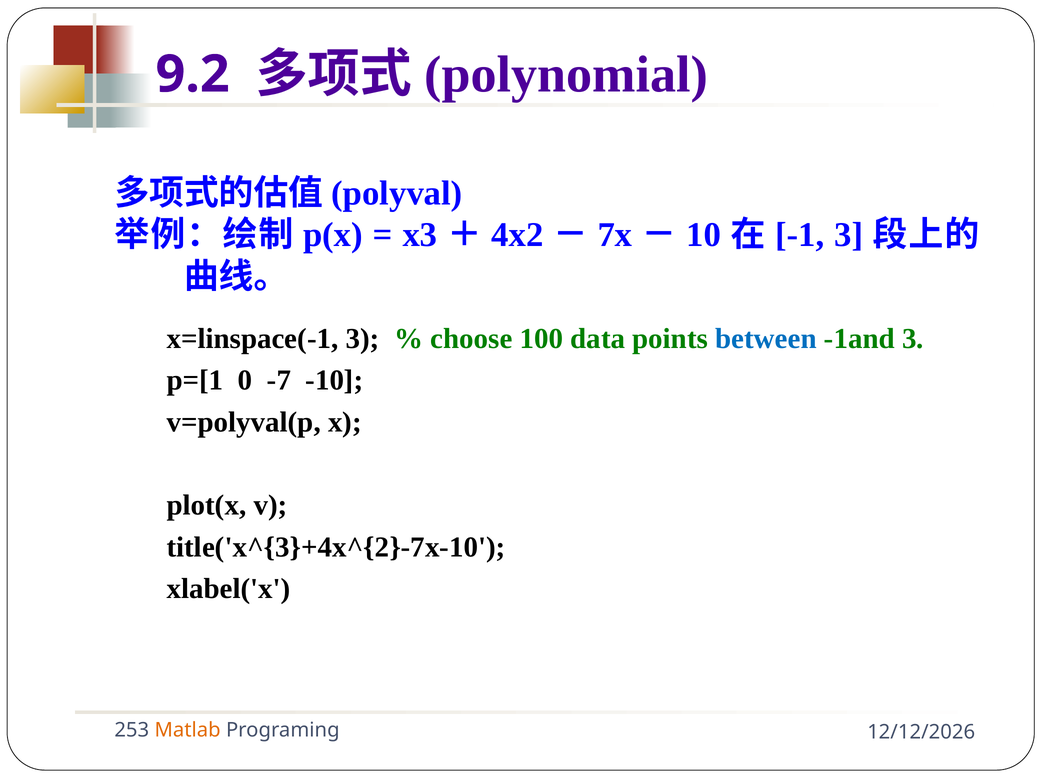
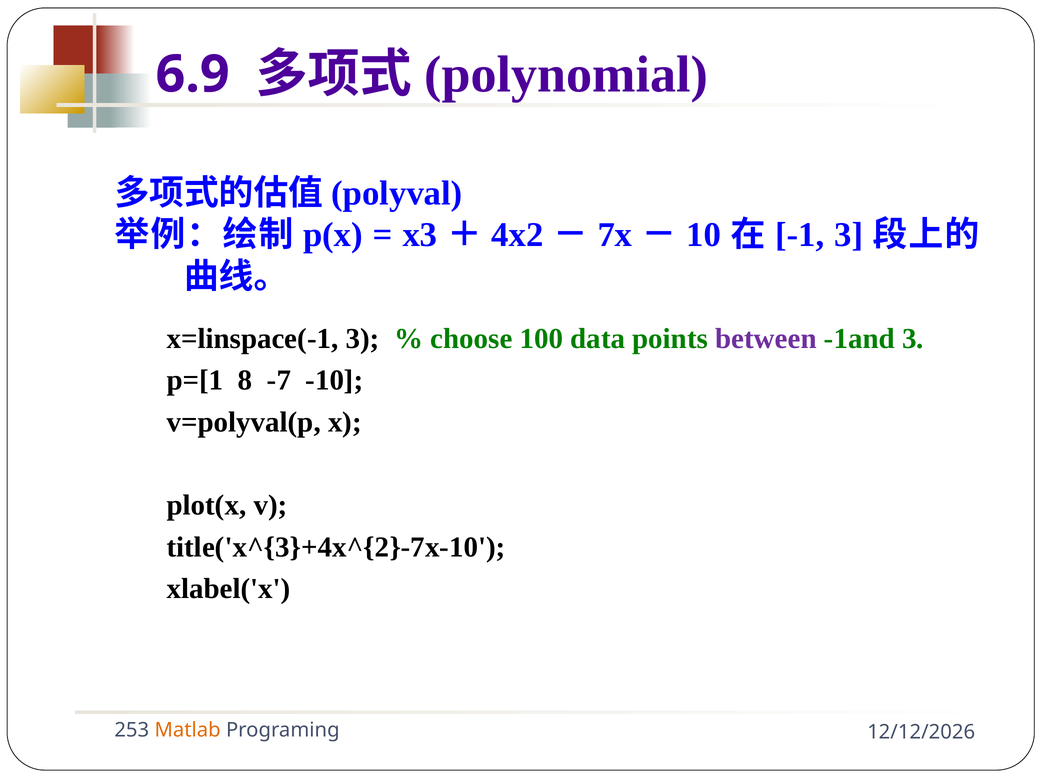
9.2: 9.2 -> 6.9 (193, 74)
between colour: blue -> purple (766, 339)
0: 0 -> 8 (245, 381)
